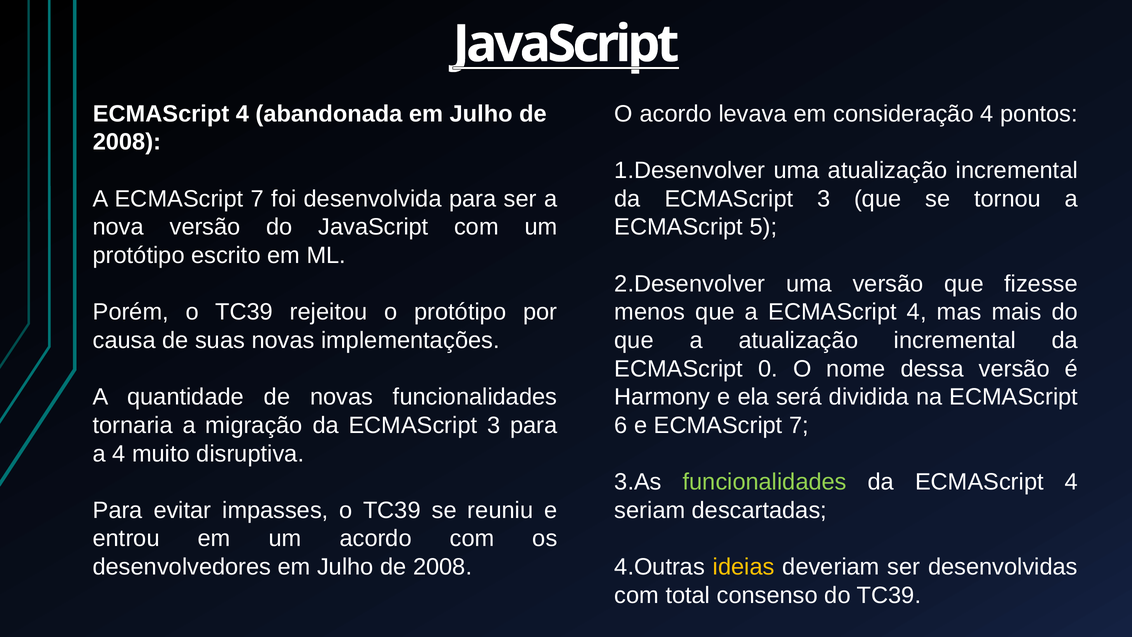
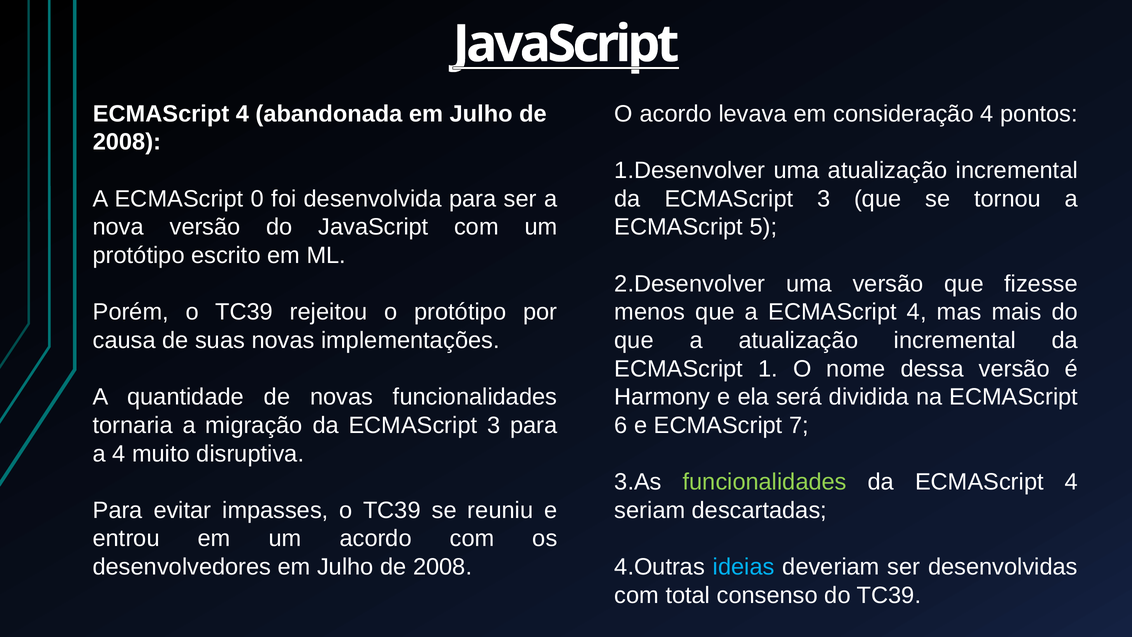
A ECMAScript 7: 7 -> 0 (257, 199)
0: 0 -> 1 (768, 369)
ideias colour: yellow -> light blue (744, 567)
